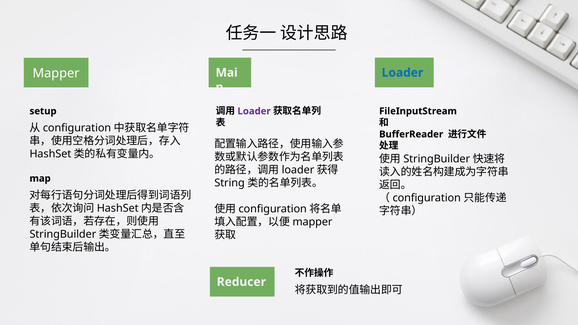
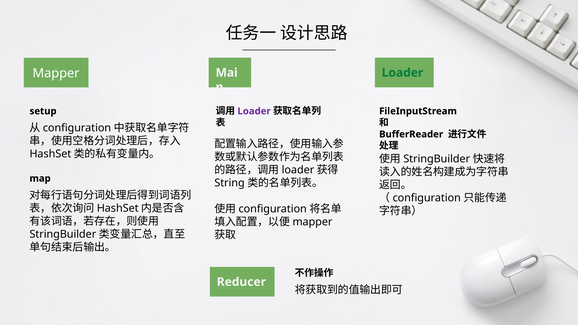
Loader colour: blue -> green (402, 73)
